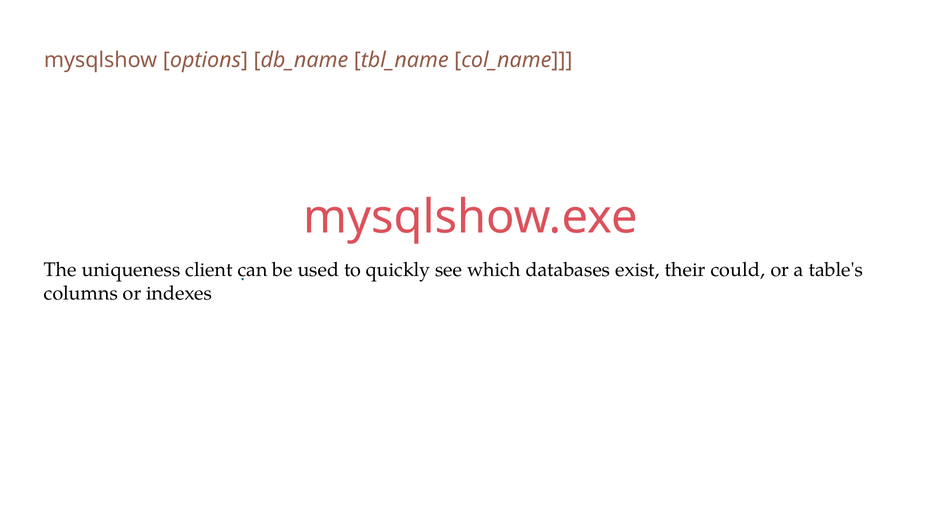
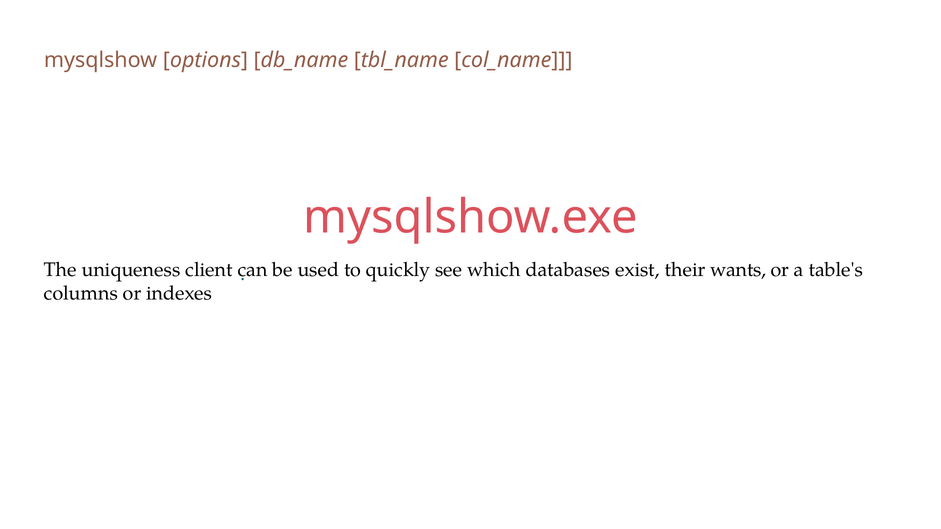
could: could -> wants (738, 270)
